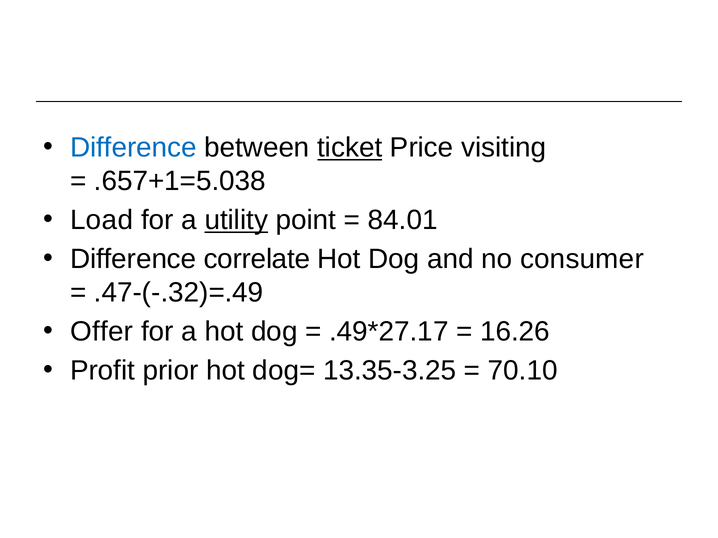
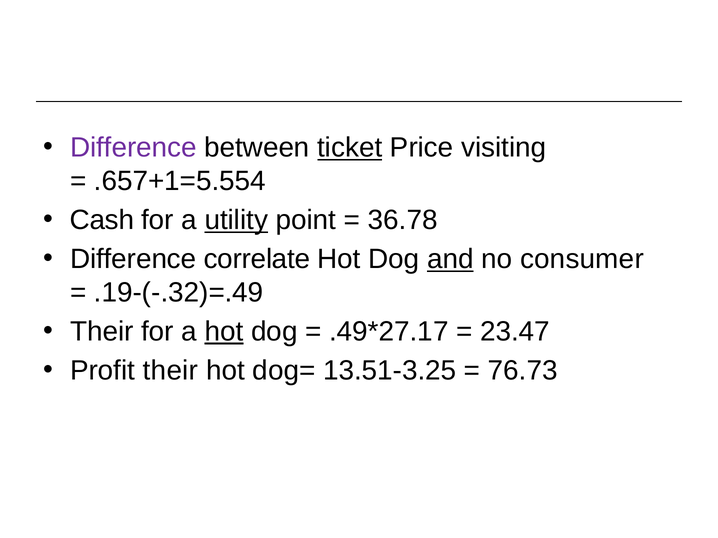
Difference colour: blue -> purple (133, 148)
.657+1=5.038: .657+1=5.038 -> .657+1=5.554 (180, 181)
Load: Load -> Cash (102, 220)
84.01: 84.01 -> 36.78 (403, 220)
and underline: none -> present (450, 259)
.47-(-.32)=.49: .47-(-.32)=.49 -> .19-(-.32)=.49 (179, 293)
Offer: Offer -> Their (102, 332)
hot underline: none -> present (224, 332)
16.26: 16.26 -> 23.47 (515, 332)
Profit prior: prior -> their (170, 371)
13.35-3.25: 13.35-3.25 -> 13.51-3.25 (390, 371)
70.10: 70.10 -> 76.73 (523, 371)
